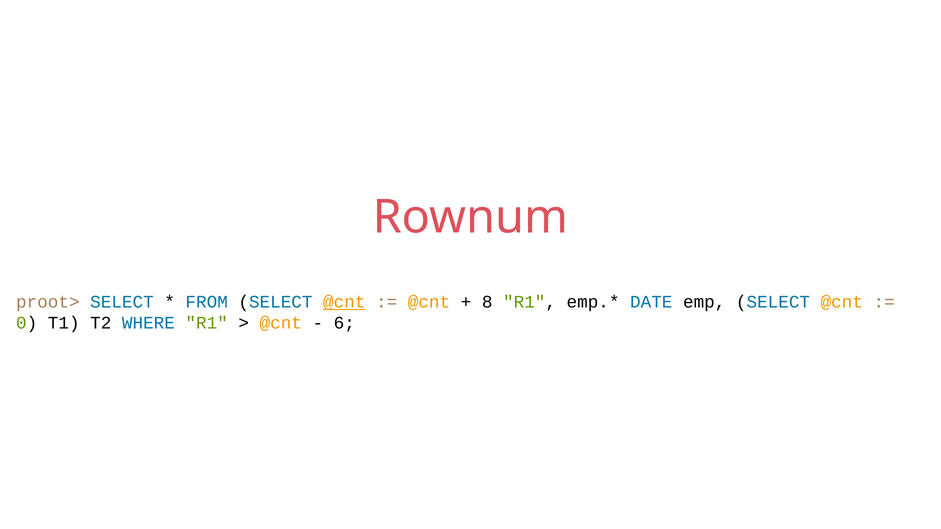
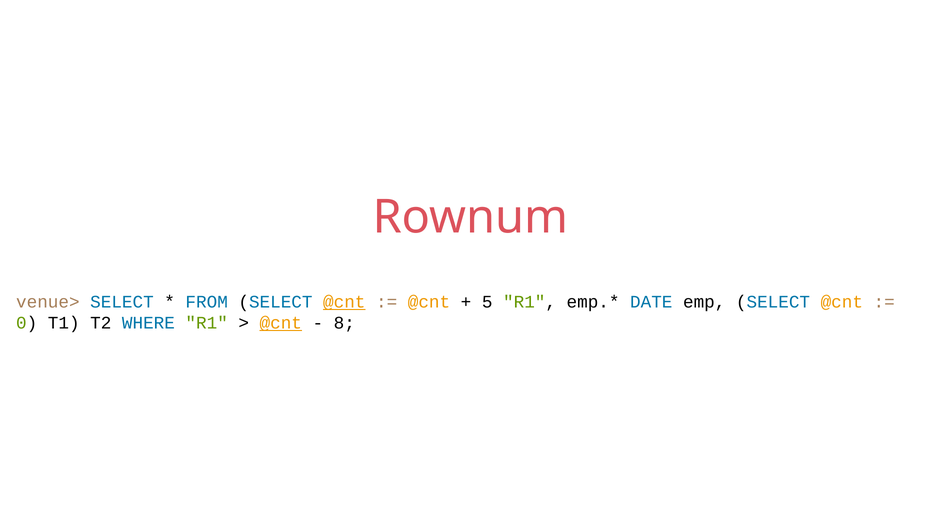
proot>: proot> -> venue> (48, 302)
8: 8 -> 5 (487, 302)
@cnt underline: none -> present (281, 323)
6: 6 -> 8 (344, 323)
